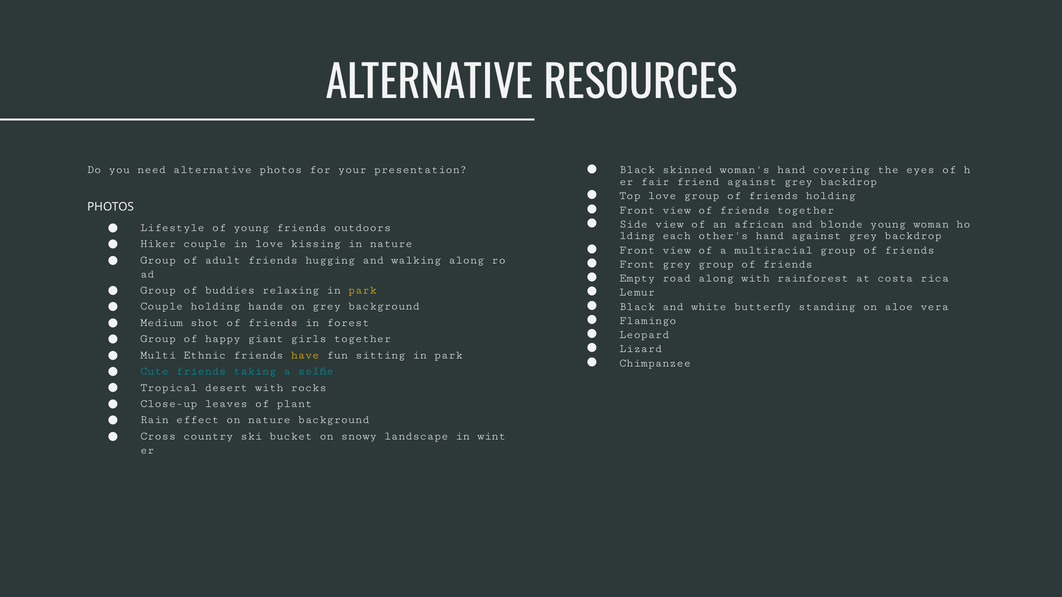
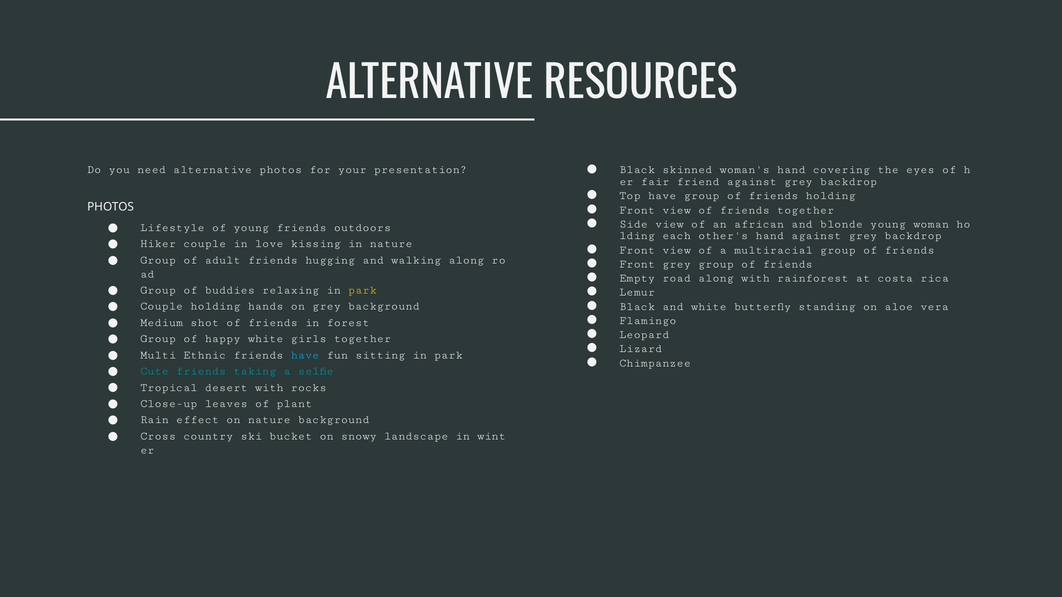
Top love: love -> have (662, 196)
happy giant: giant -> white (266, 339)
have colour: yellow -> light blue (305, 355)
